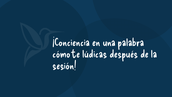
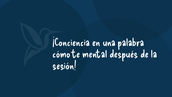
lúdicas: lúdicas -> mental (95, 54)
